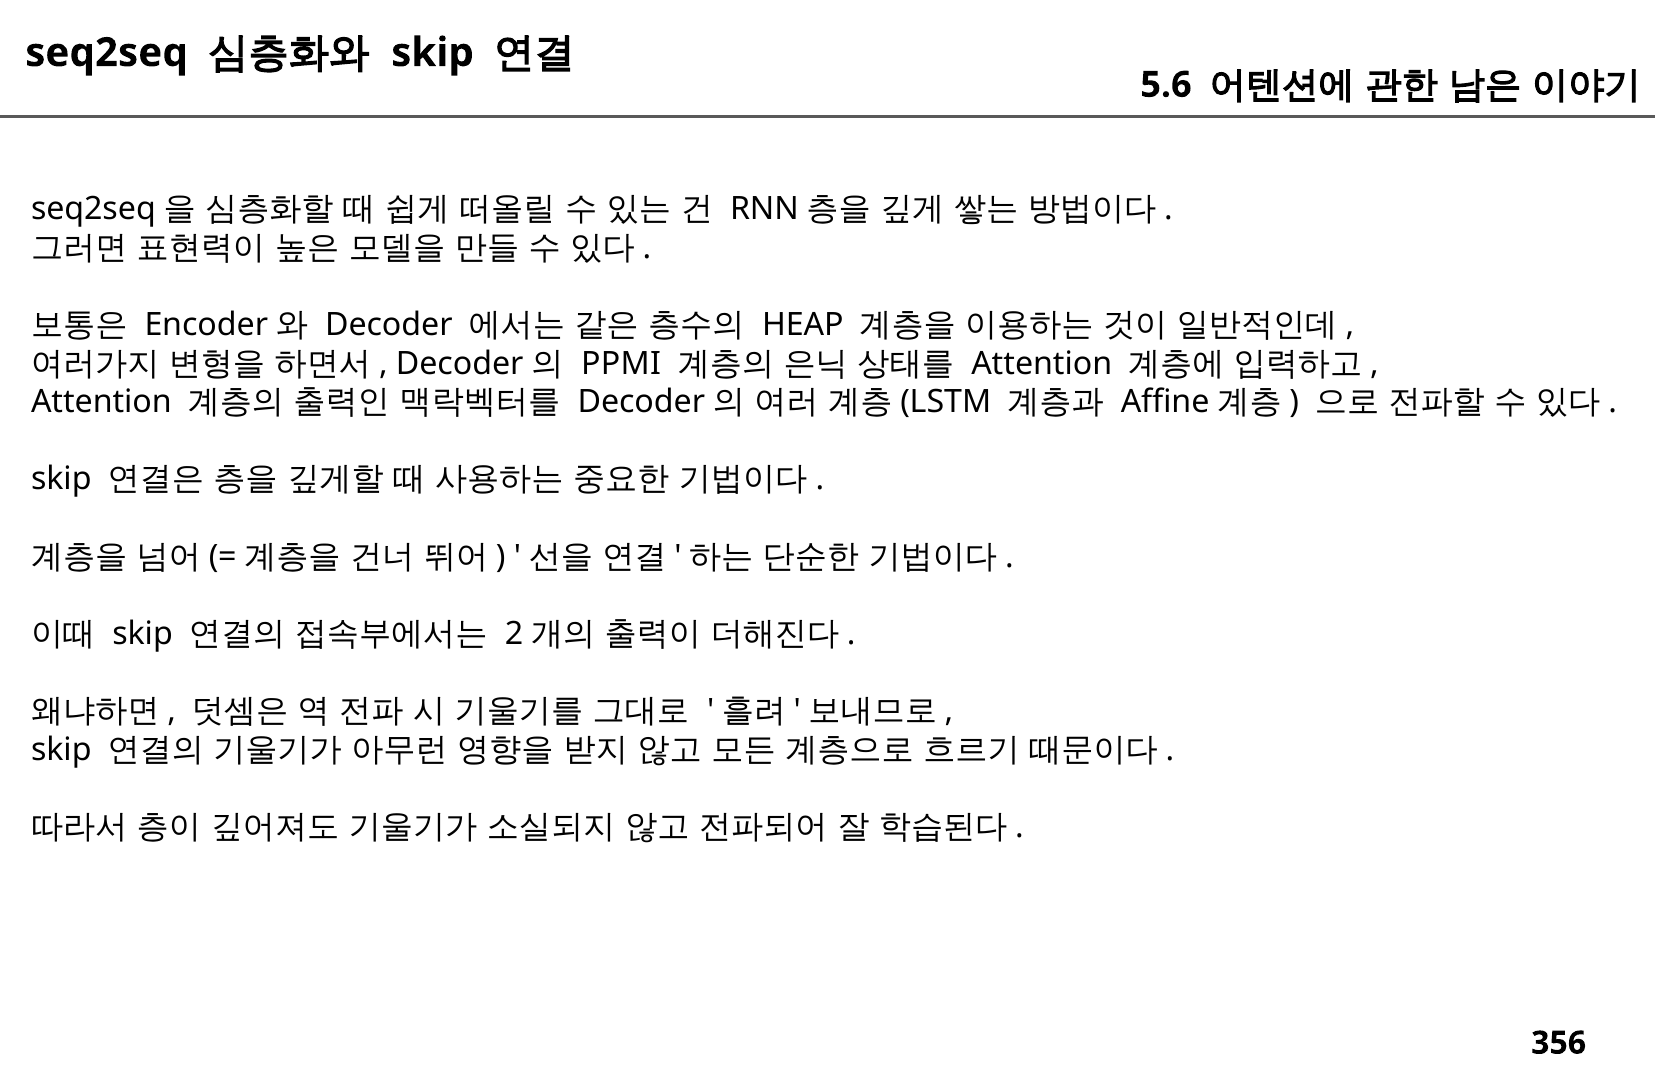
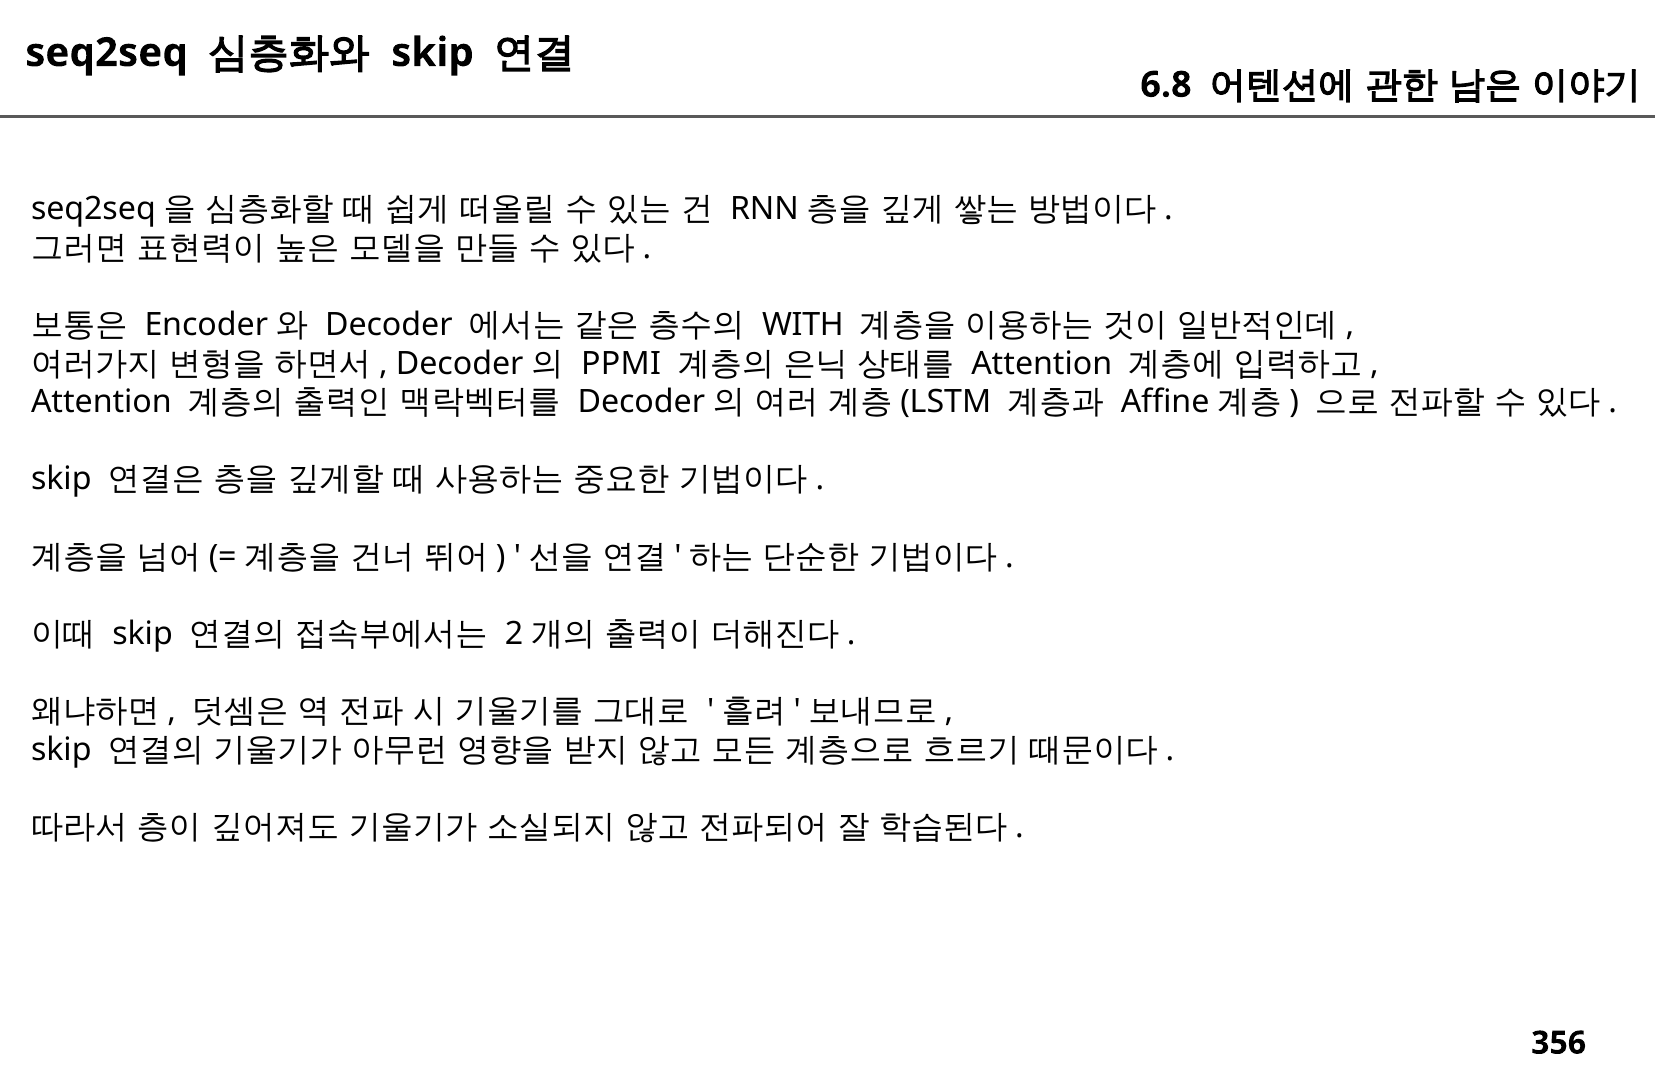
5.6: 5.6 -> 6.8 (1166, 85)
HEAP: HEAP -> WITH (803, 325)
